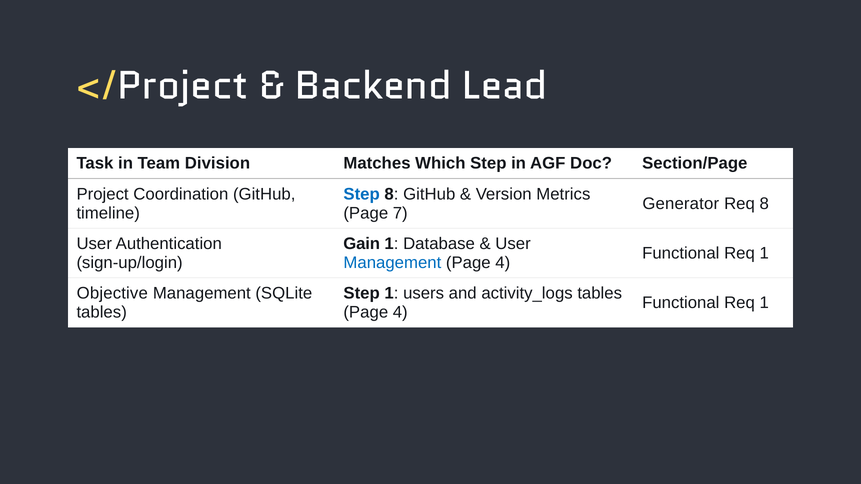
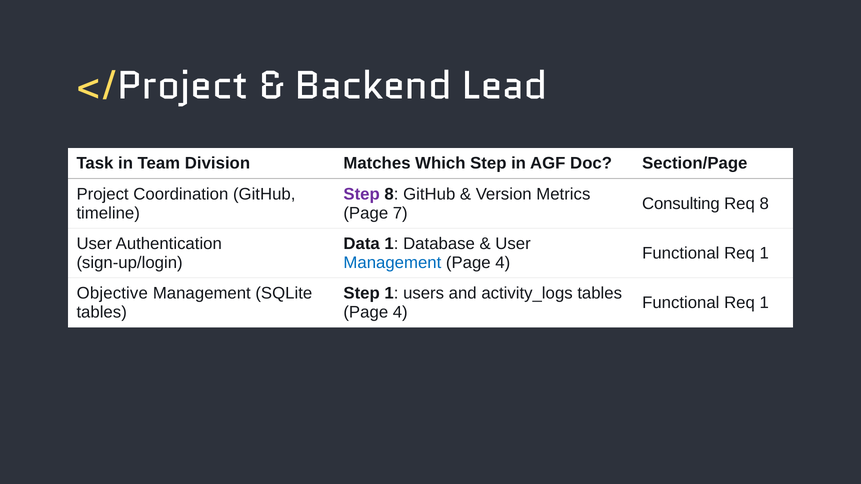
Step colour: blue -> purple (362, 194)
Generator: Generator -> Consulting (681, 204)
Gain: Gain -> Data (362, 244)
